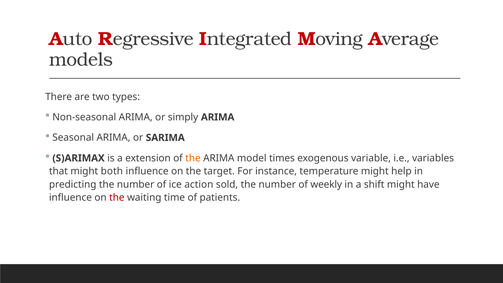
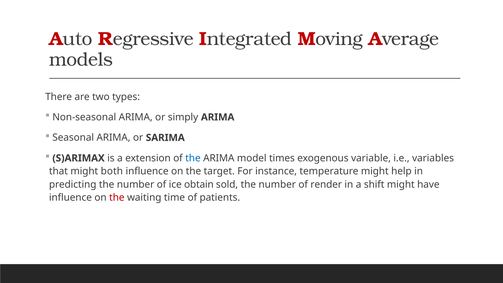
the colour: orange -> blue (193, 158)
action: action -> obtain (199, 184)
weekly: weekly -> render (326, 184)
